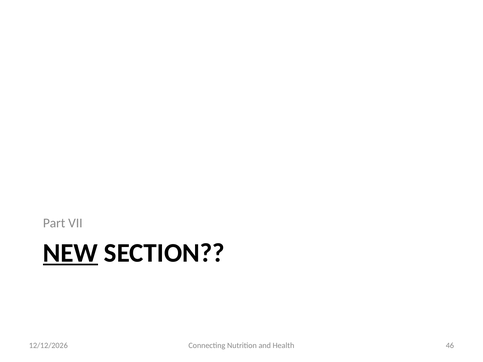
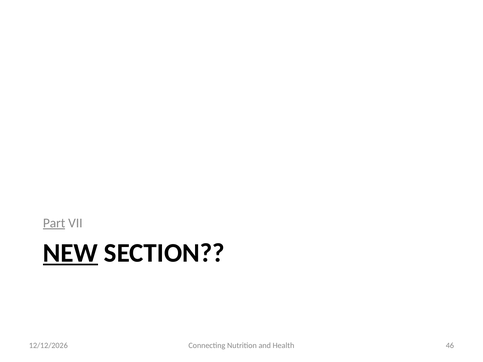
Part underline: none -> present (54, 223)
